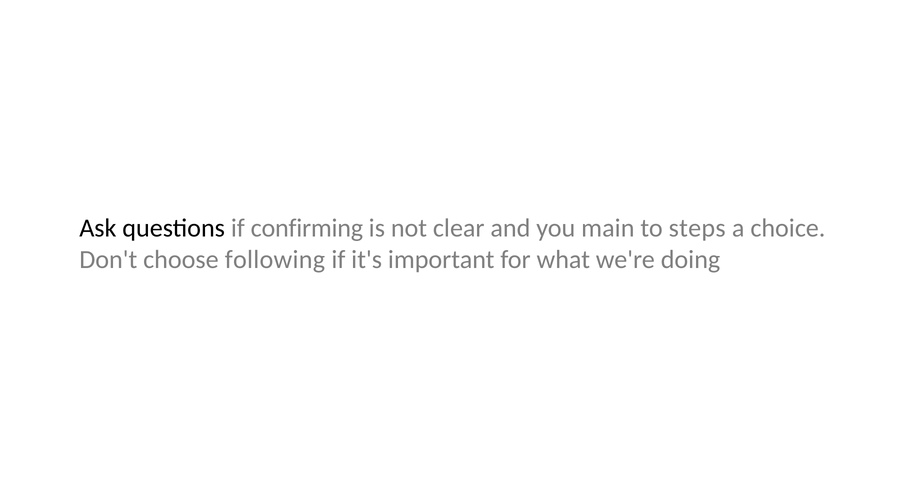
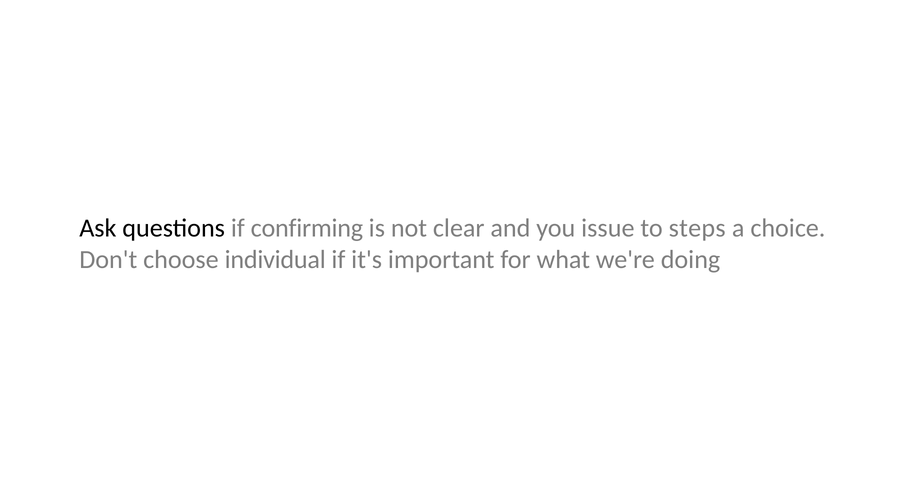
main: main -> issue (608, 229)
following: following -> individual (275, 260)
